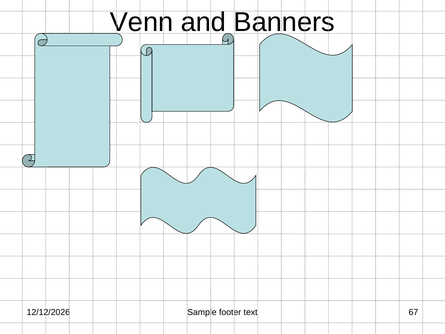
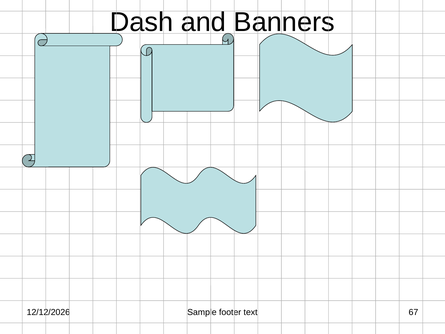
Venn: Venn -> Dash (142, 22)
